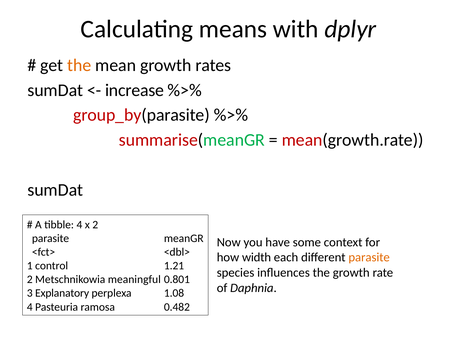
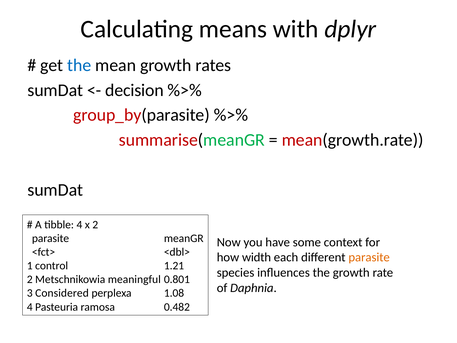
the colour: orange -> blue (79, 65)
increase: increase -> decision (135, 90)
Explanatory: Explanatory -> Considered (62, 293)
